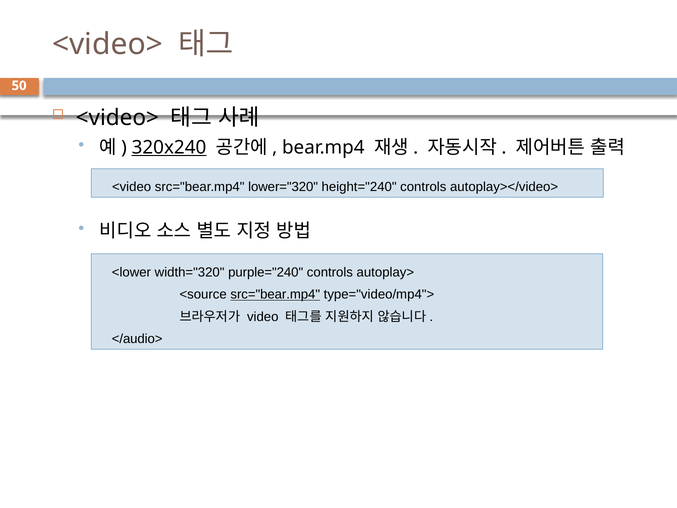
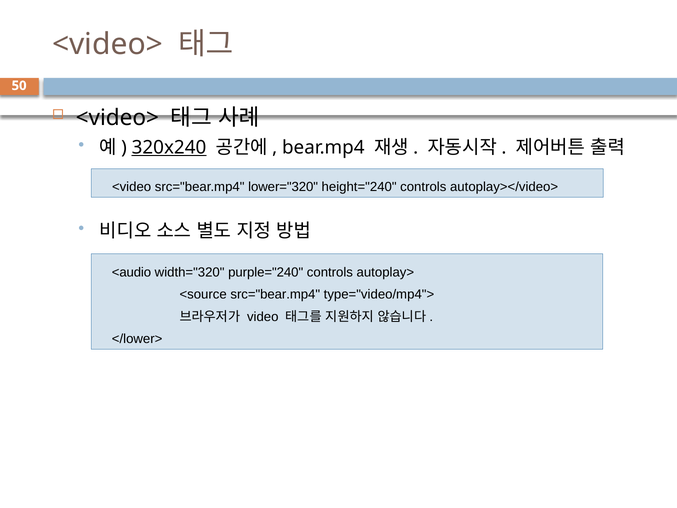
<lower: <lower -> <audio (131, 272)
src="bear.mp4 underline: present -> none (275, 294)
</audio>: </audio> -> </lower> (137, 339)
